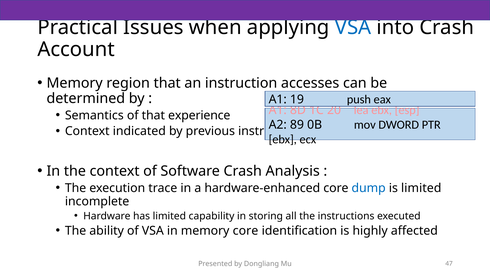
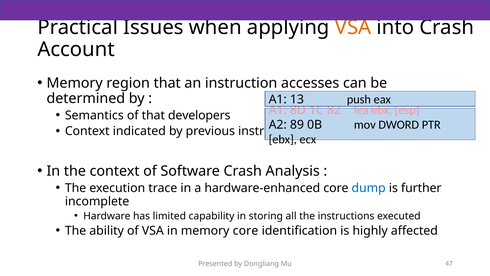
VSA colour: blue -> orange (353, 27)
19: 19 -> 13 (297, 99)
20: 20 -> 82 (334, 110)
experience: experience -> developers (199, 115)
is limited: limited -> further (421, 188)
